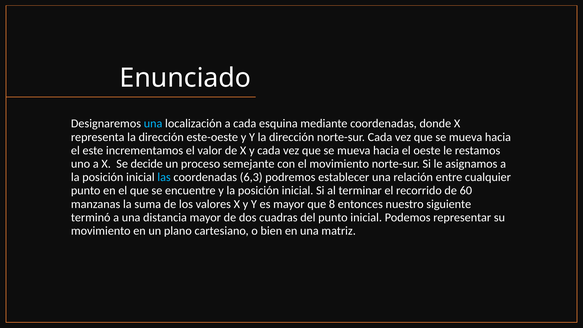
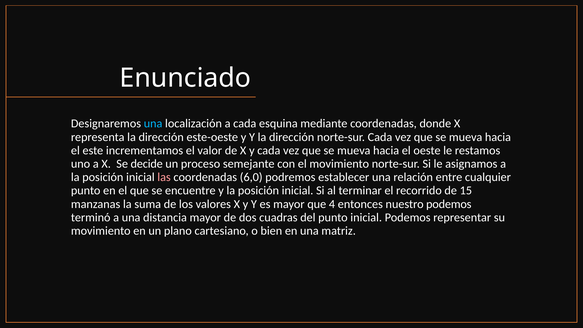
las colour: light blue -> pink (164, 177)
6,3: 6,3 -> 6,0 (251, 177)
60: 60 -> 15 (466, 191)
8: 8 -> 4 (332, 204)
nuestro siguiente: siguiente -> podemos (449, 204)
